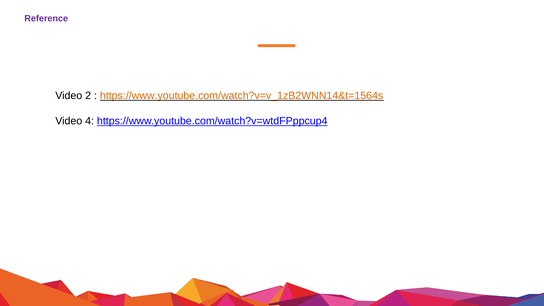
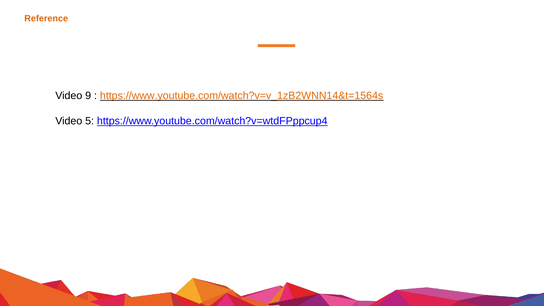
Reference colour: purple -> orange (46, 19)
2: 2 -> 9 (88, 96)
4: 4 -> 5 (90, 121)
